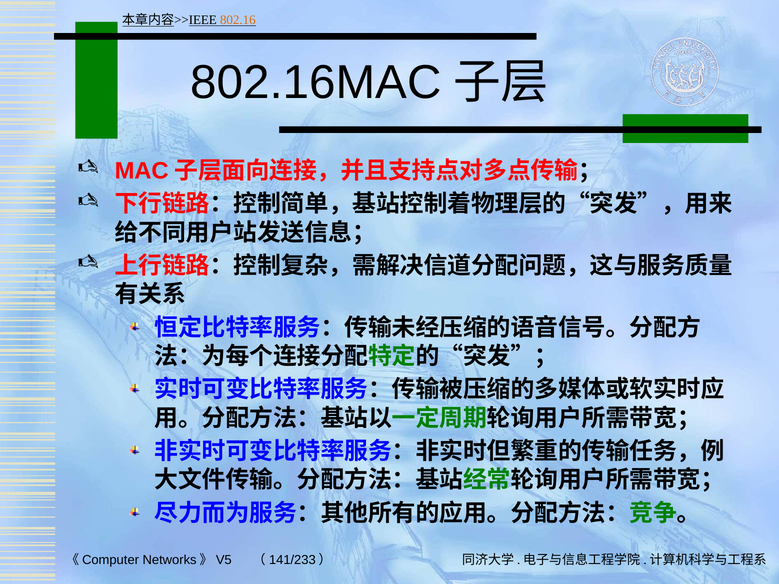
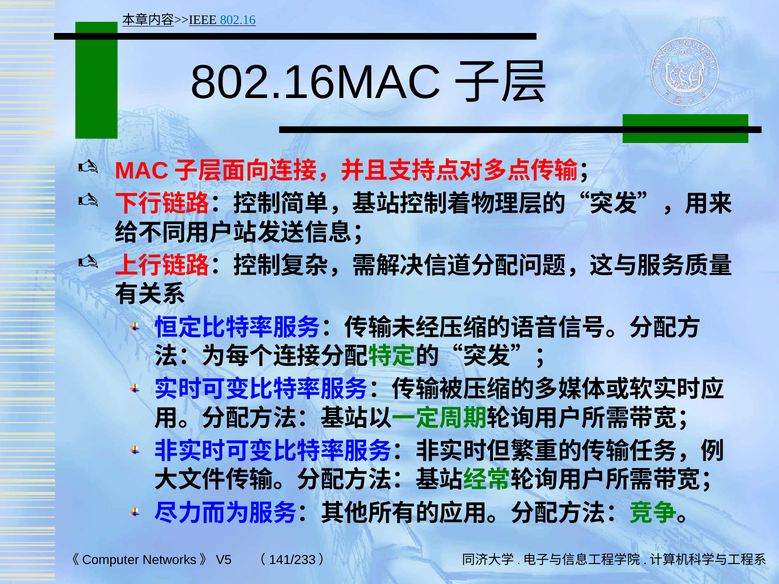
802.16 colour: orange -> blue (238, 20)
